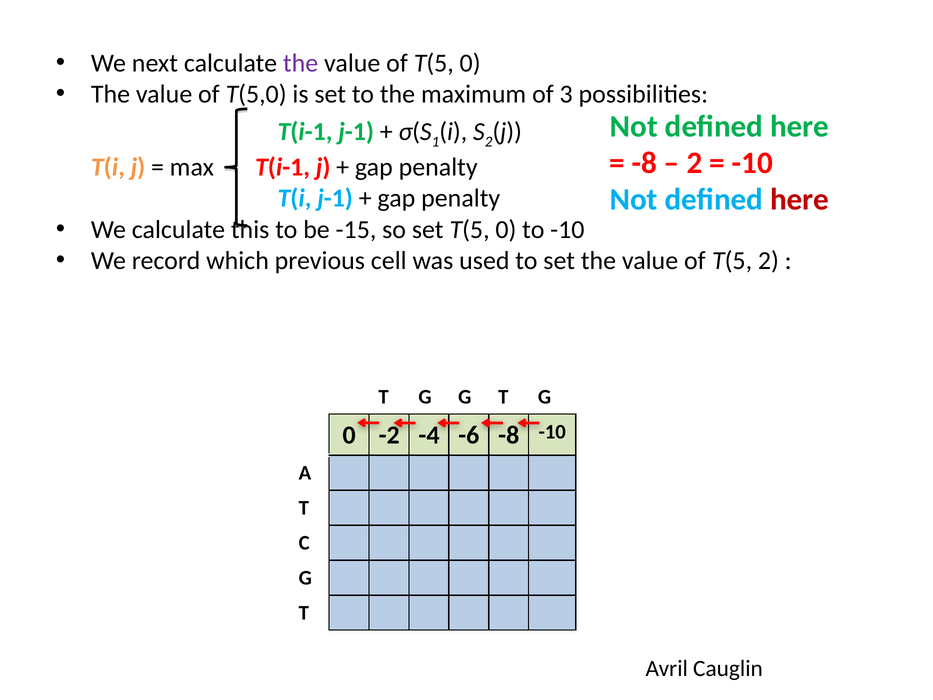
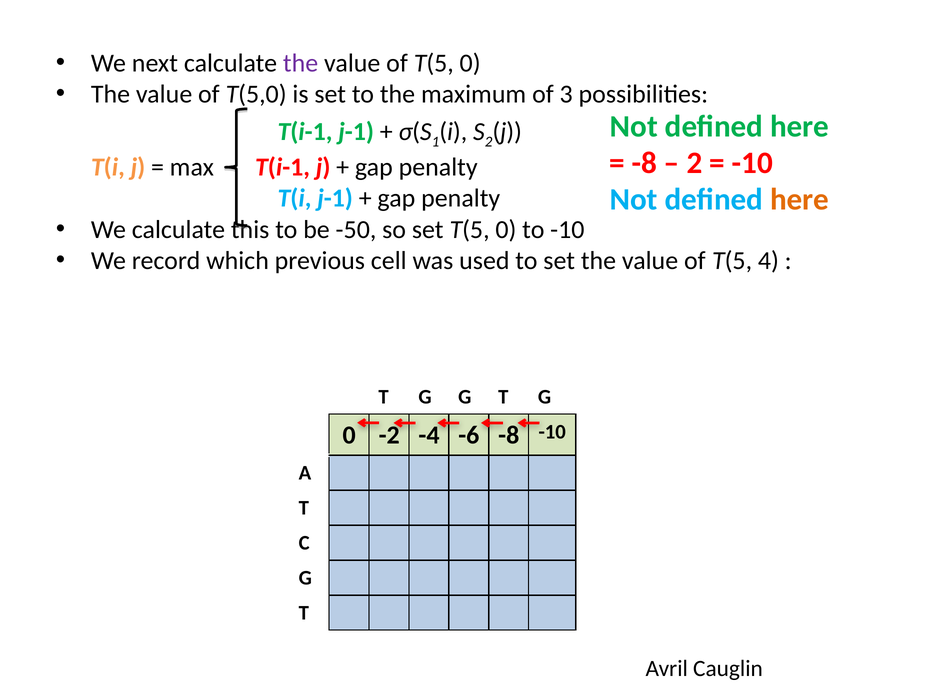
here colour: red -> orange (799, 199)
-15: -15 -> -50 (356, 229)
T(5 2: 2 -> 4 (768, 261)
